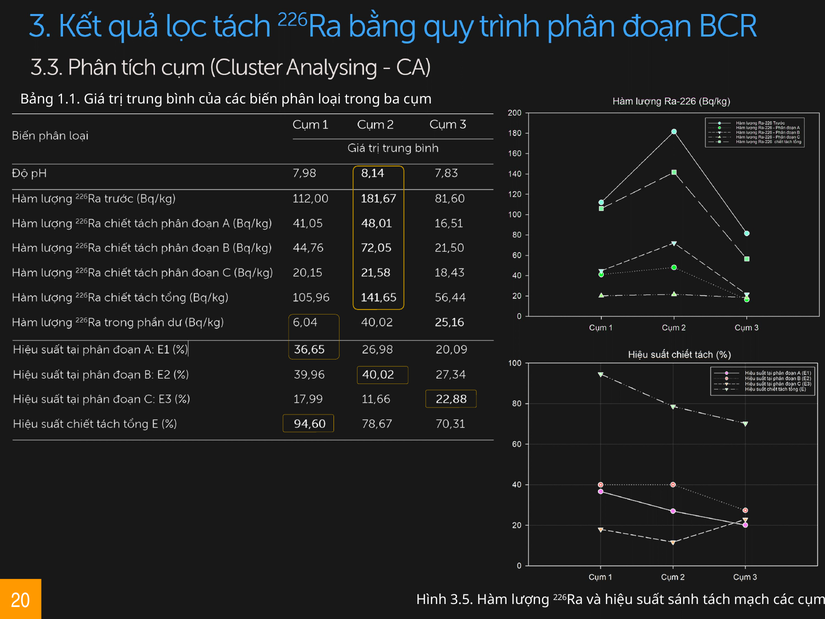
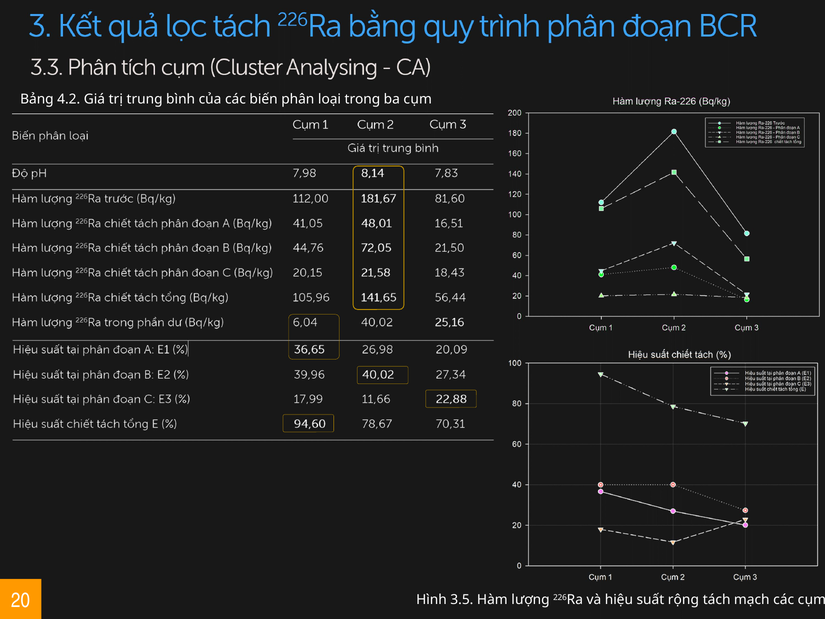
1.1: 1.1 -> 4.2 (69, 99)
sánh: sánh -> rộng (683, 599)
